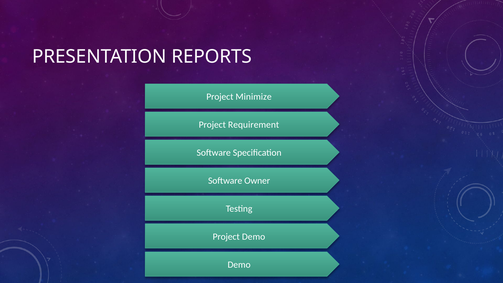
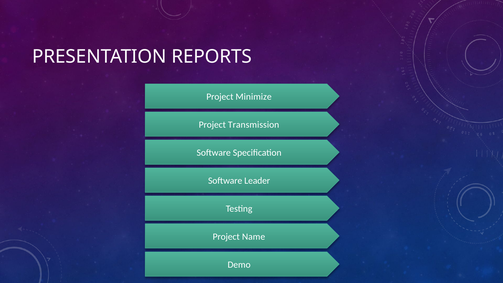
Requirement: Requirement -> Transmission (254, 125)
Owner: Owner -> Leader (257, 181)
Project Demo: Demo -> Name (254, 237)
